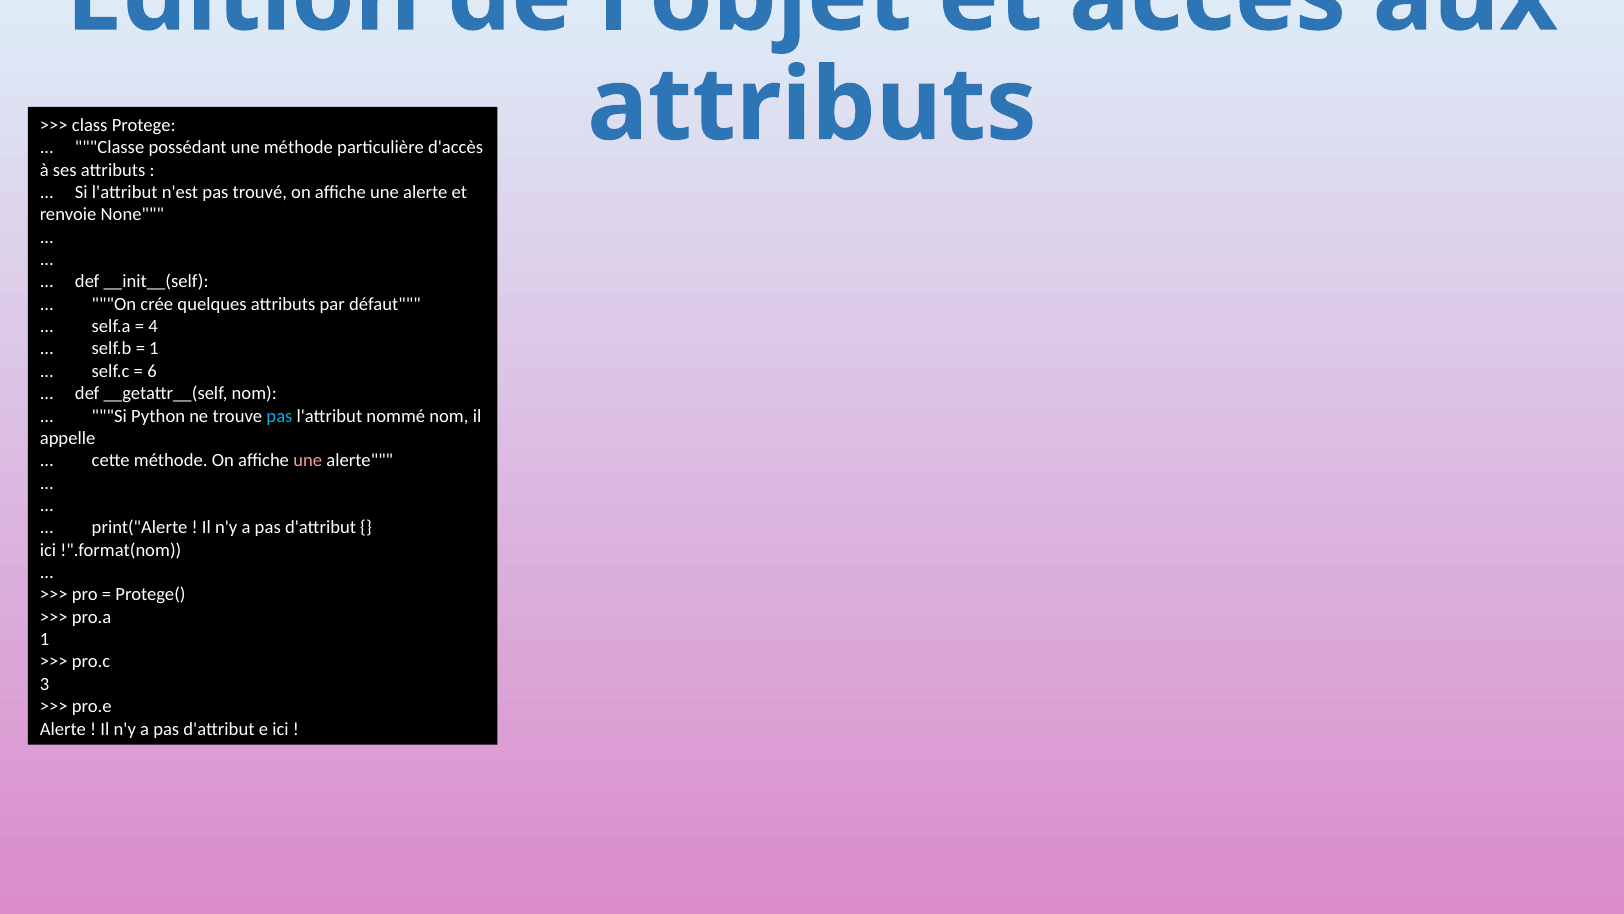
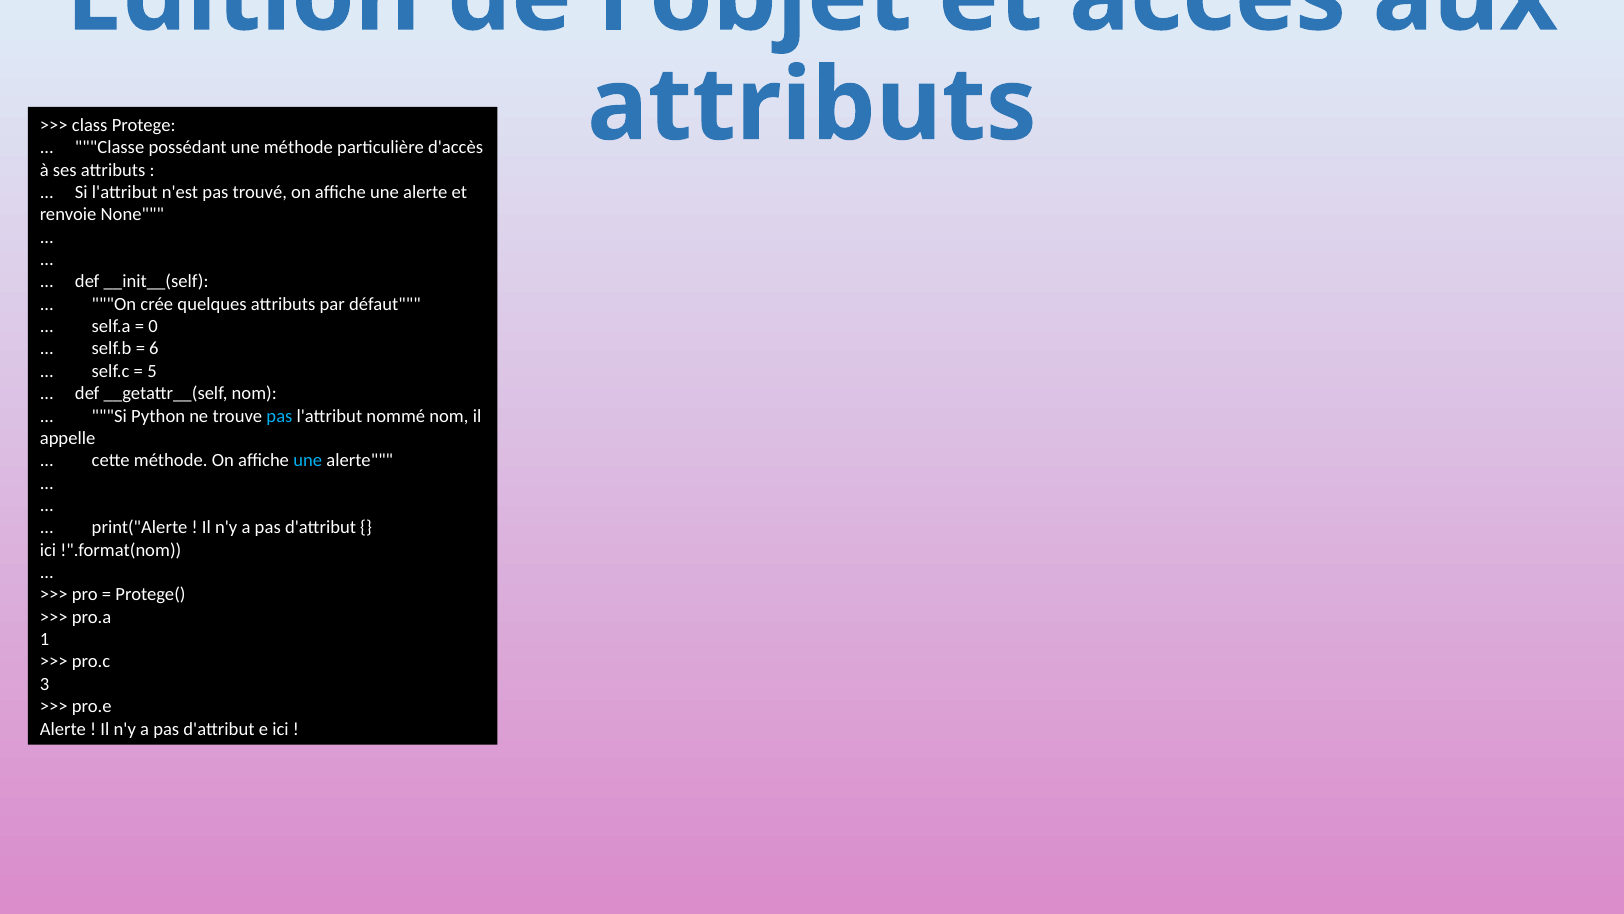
4: 4 -> 0 (153, 326)
1: 1 -> 6 (154, 349)
6: 6 -> 5 (152, 371)
une colour: pink -> light blue (308, 460)
